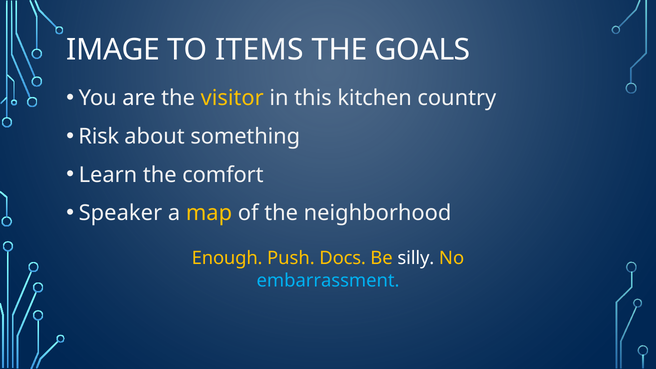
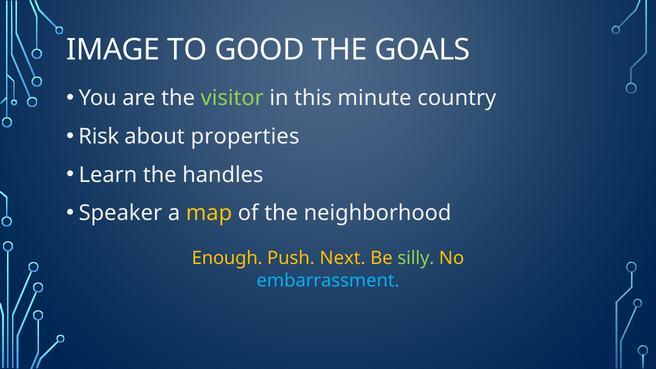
ITEMS: ITEMS -> GOOD (260, 50)
visitor colour: yellow -> light green (232, 98)
kitchen: kitchen -> minute (374, 98)
something: something -> properties (245, 137)
comfort: comfort -> handles (223, 175)
Docs: Docs -> Next (343, 258)
silly colour: white -> light green (416, 258)
